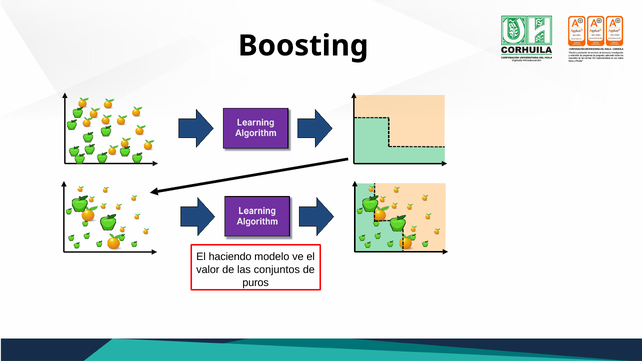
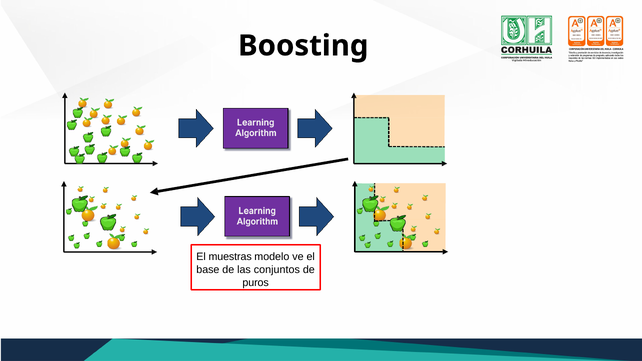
haciendo: haciendo -> muestras (230, 257)
valor: valor -> base (208, 270)
